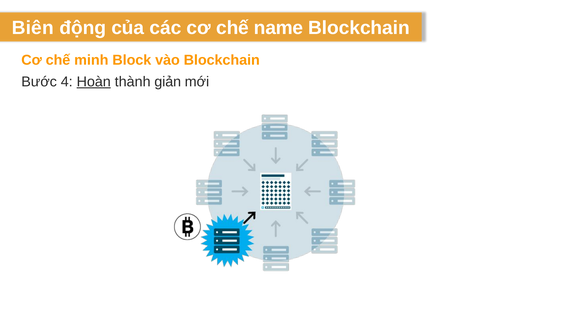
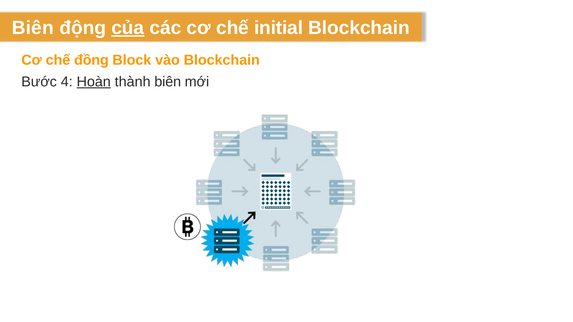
của underline: none -> present (128, 28)
name: name -> initial (279, 28)
minh: minh -> đồng (91, 60)
thành giản: giản -> biên (168, 82)
